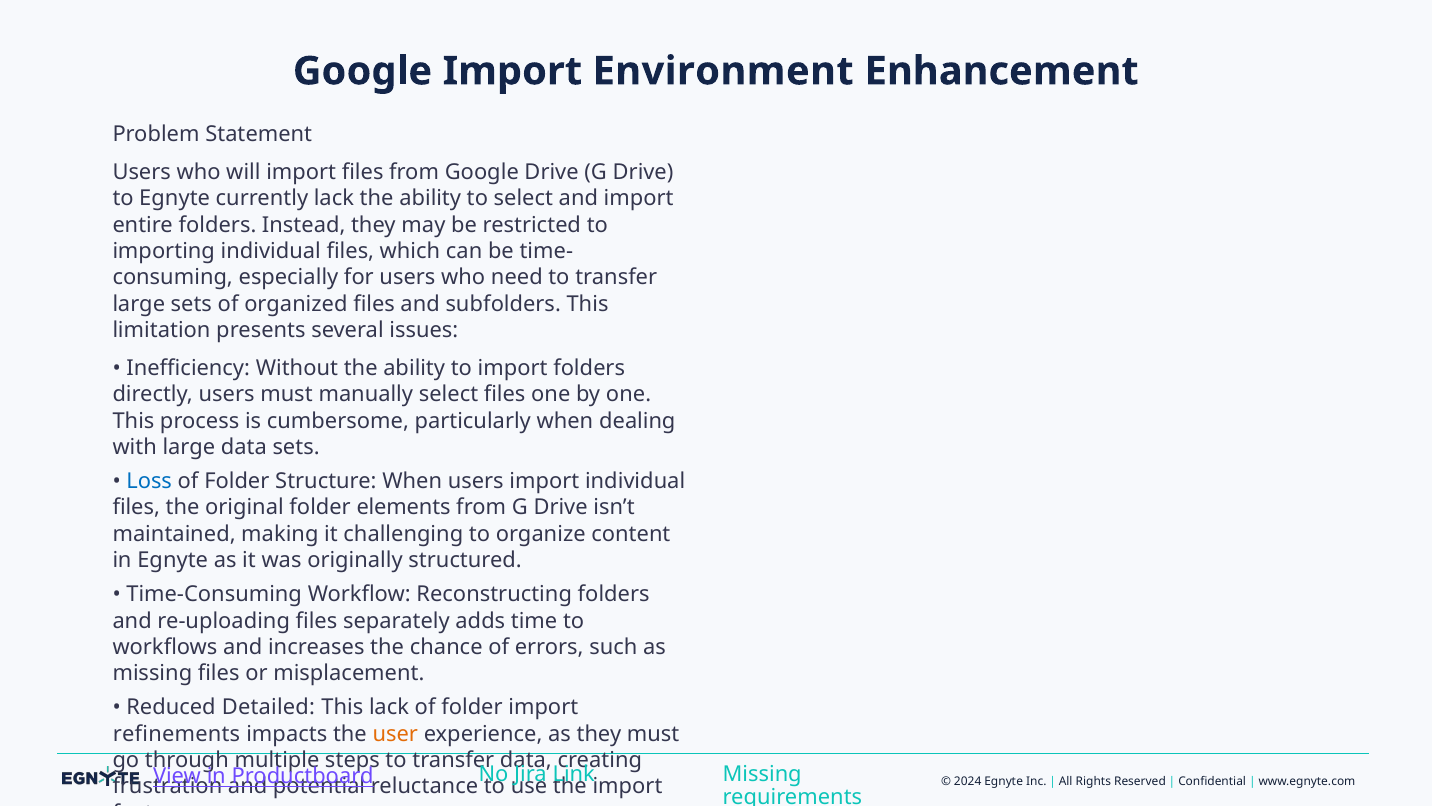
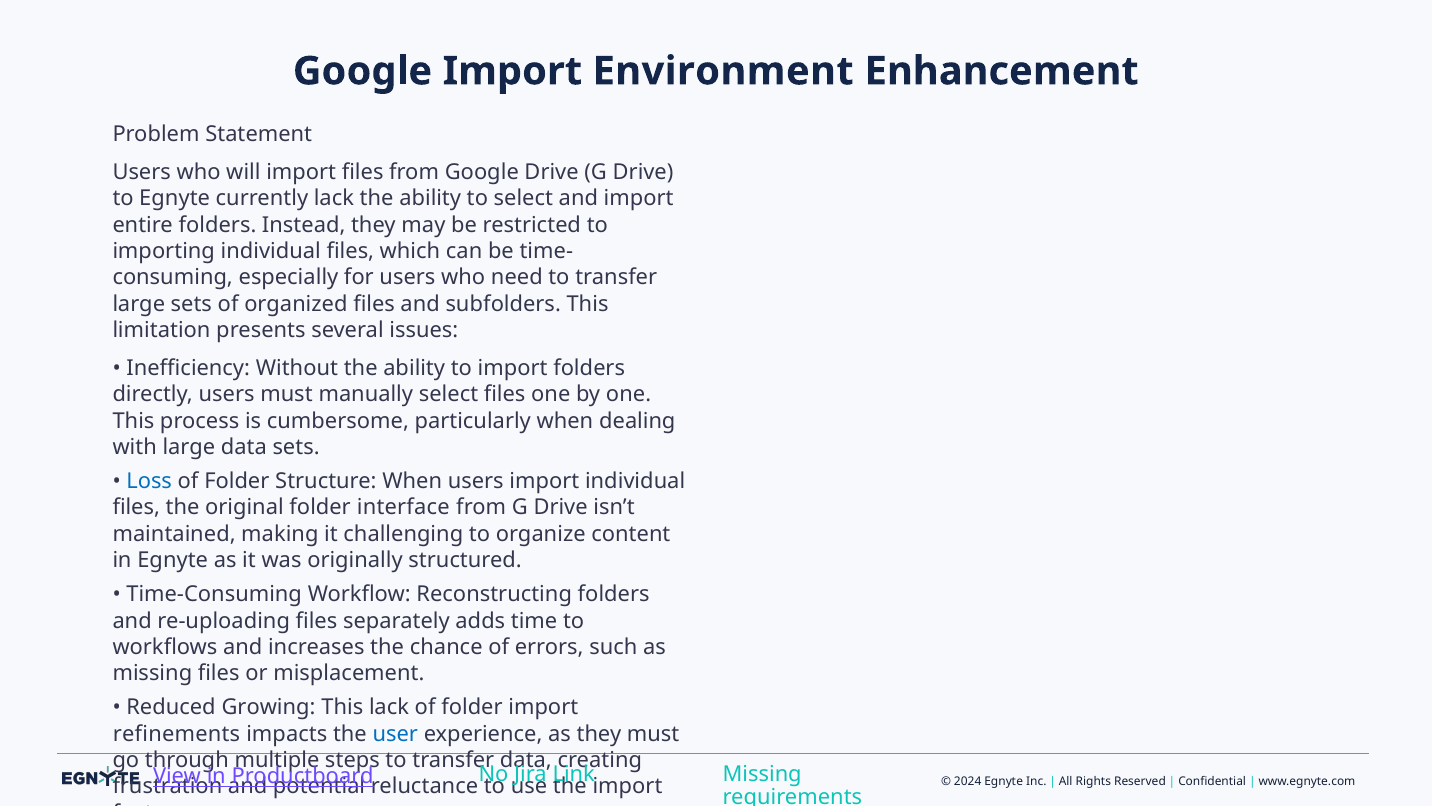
folder elements: elements -> interface (403, 507)
Detailed: Detailed -> Growing (269, 707)
user colour: orange -> blue (395, 734)
